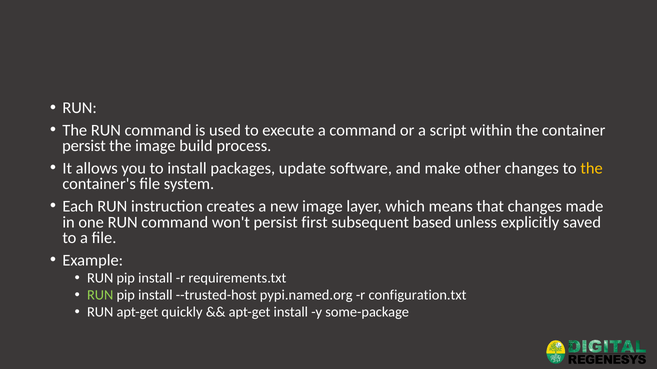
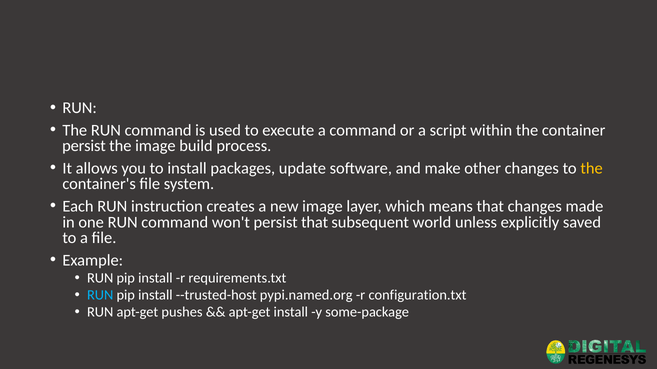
persist first: first -> that (315, 222)
based: based -> world (432, 222)
RUN colour: light green -> light blue (100, 296)
quickly: quickly -> pushes (182, 313)
